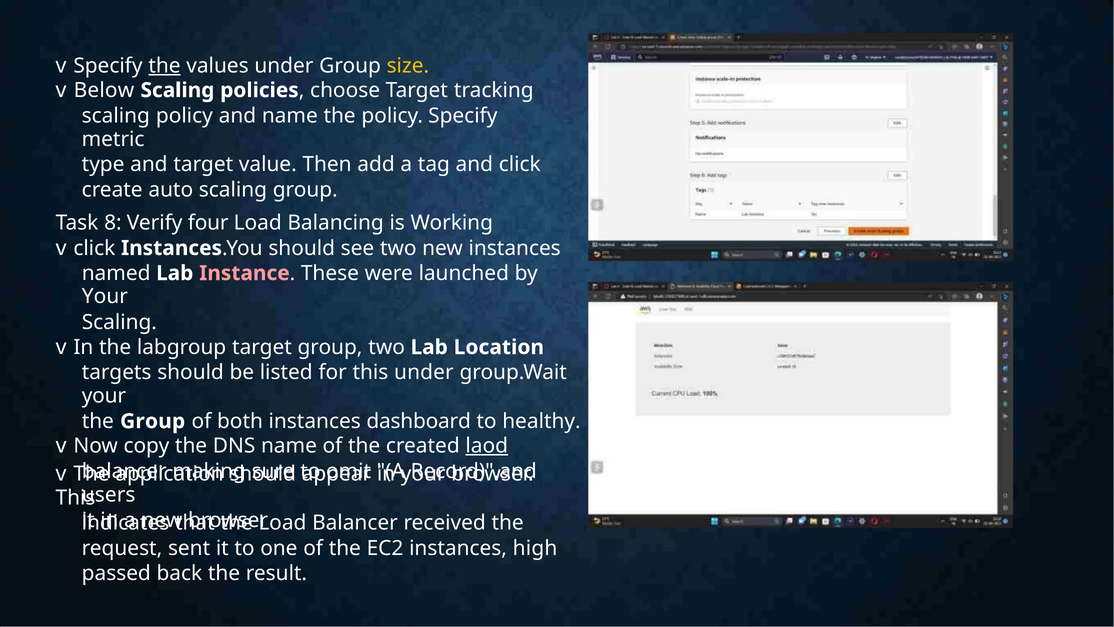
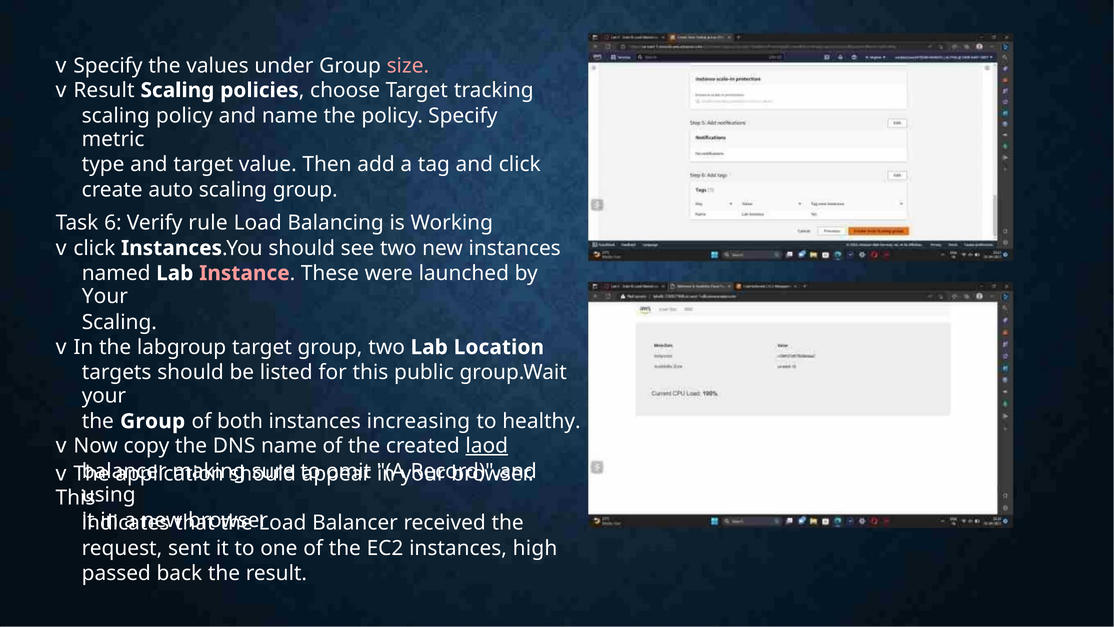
the underline: present -> none (165, 66)
size colour: yellow -> pink (408, 66)
v Below: Below -> Result (104, 90)
8: 8 -> 6 (113, 223)
four: four -> rule (208, 223)
this under: under -> public (424, 372)
dashboard: dashboard -> increasing (418, 421)
users: users -> using (109, 494)
